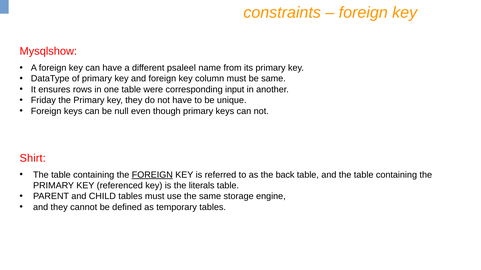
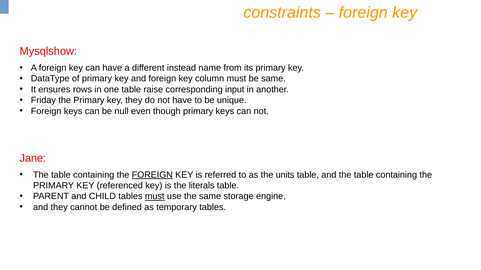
psaleel: psaleel -> instead (181, 68)
were: were -> raise (153, 90)
Shirt: Shirt -> Jane (33, 158)
back: back -> units (285, 175)
must underline: none -> present (155, 197)
